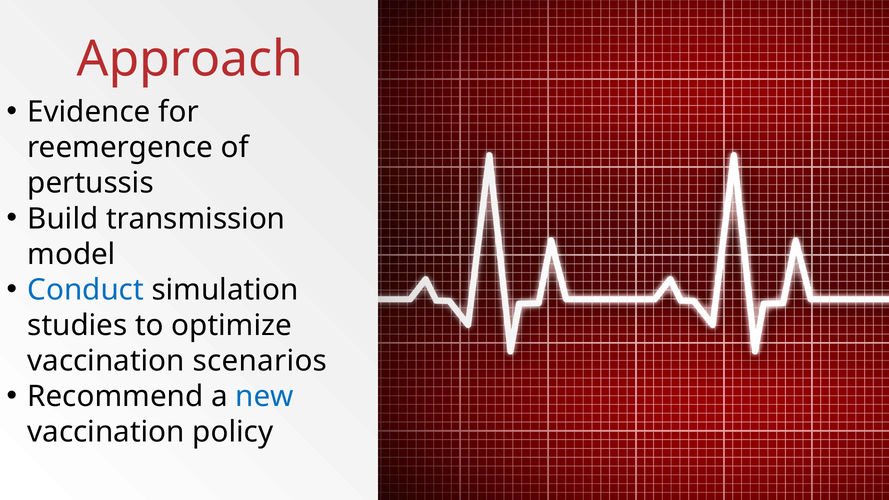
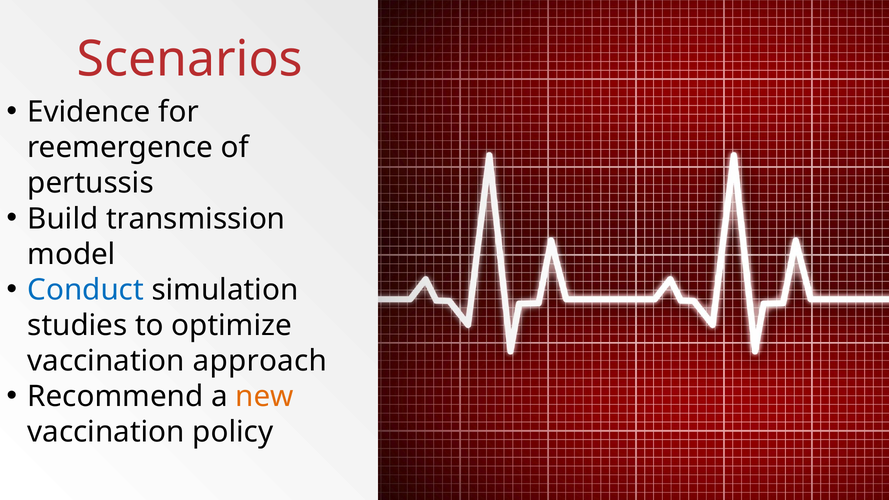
Approach: Approach -> Scenarios (190, 59)
scenarios: scenarios -> approach (260, 361)
new colour: blue -> orange (264, 397)
